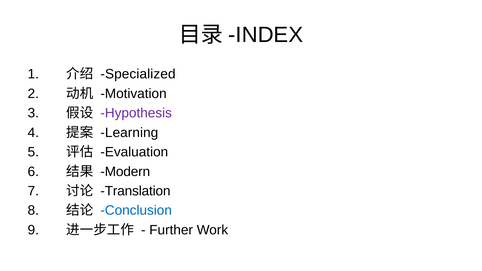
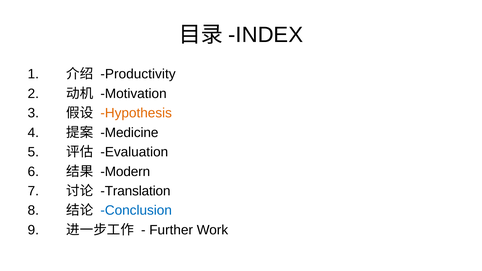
Specialized: Specialized -> Productivity (138, 74)
Hypothesis colour: purple -> orange (136, 113)
Learning: Learning -> Medicine (129, 133)
